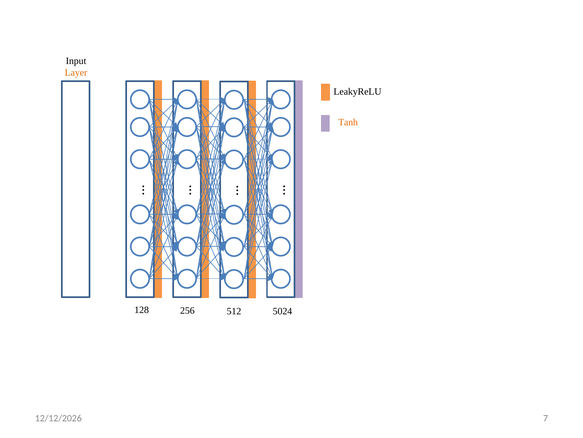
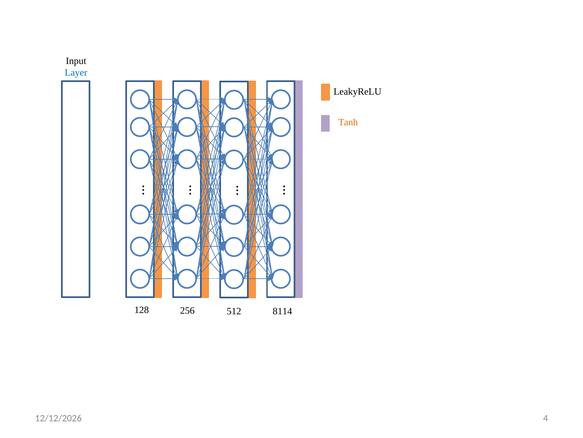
Layer colour: orange -> blue (76, 72)
5024: 5024 -> 8114 (282, 311)
7: 7 -> 4 (546, 417)
